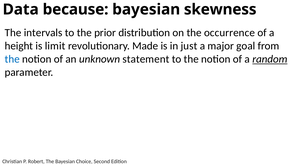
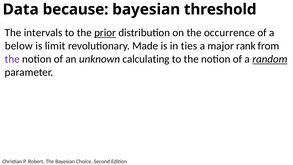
skewness: skewness -> threshold (220, 9)
prior underline: none -> present (105, 33)
height: height -> below (19, 46)
just: just -> ties (189, 46)
goal: goal -> rank (246, 46)
the colour: blue -> purple (12, 59)
statement: statement -> calculating (146, 59)
